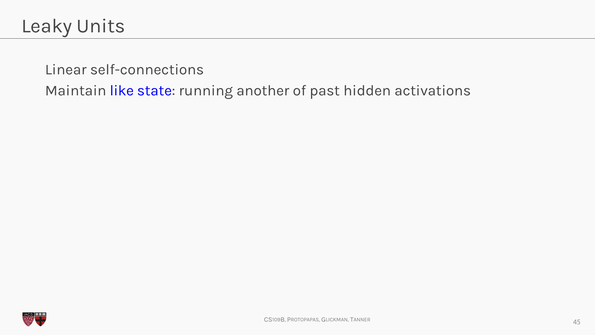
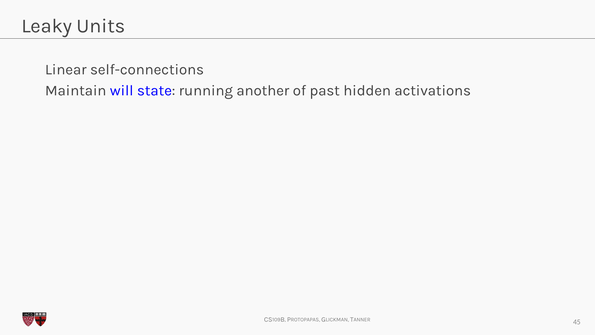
like: like -> will (122, 90)
